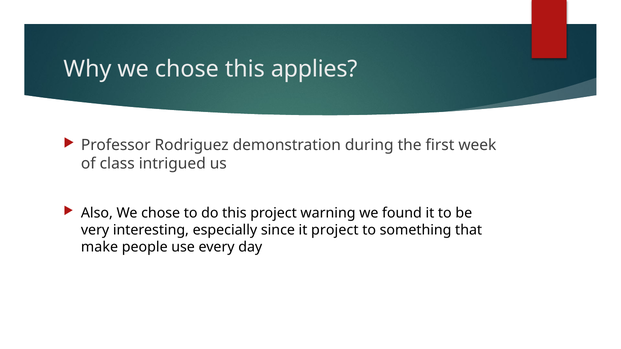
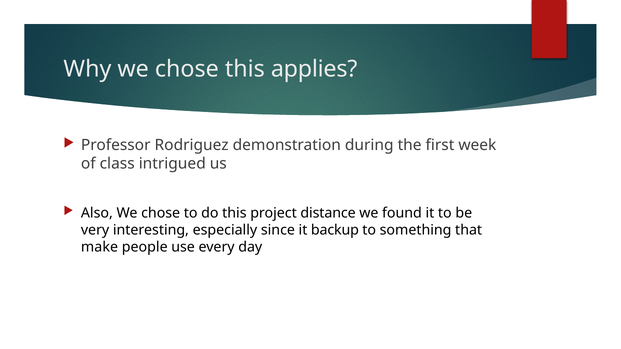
warning: warning -> distance (328, 213)
it project: project -> backup (335, 230)
